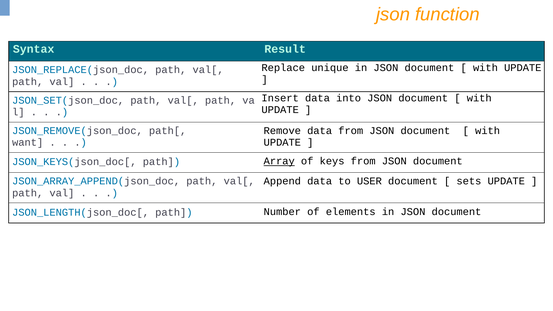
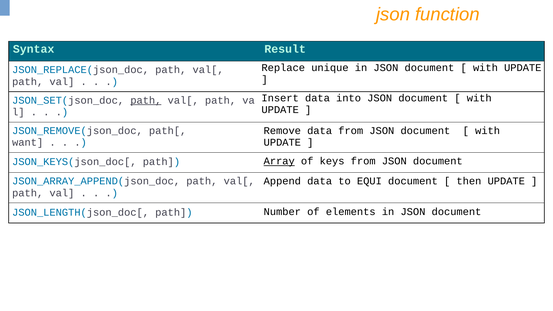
path underline: none -> present (146, 100)
USER: USER -> EQUI (369, 181)
sets: sets -> then (469, 181)
